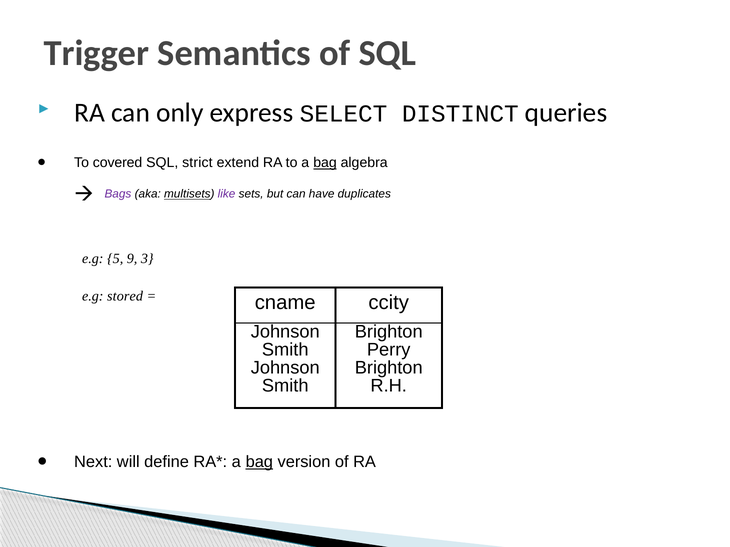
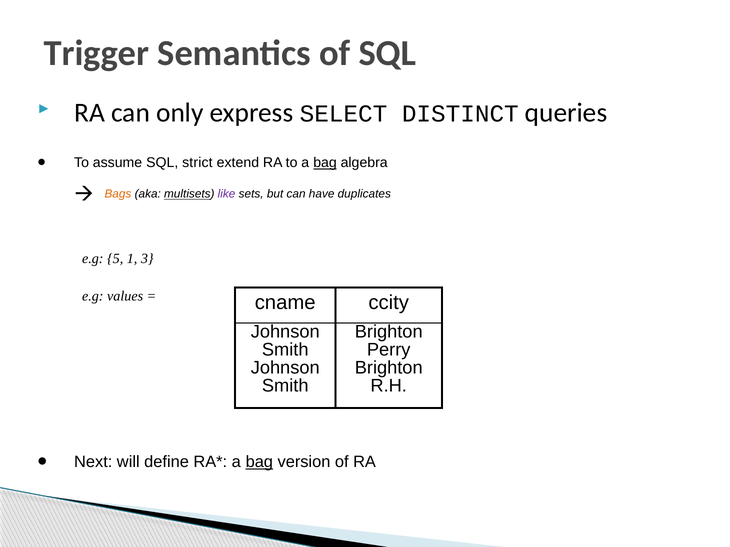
covered: covered -> assume (118, 163)
Bags colour: purple -> orange (118, 194)
9: 9 -> 1 (132, 259)
stored: stored -> values (125, 296)
